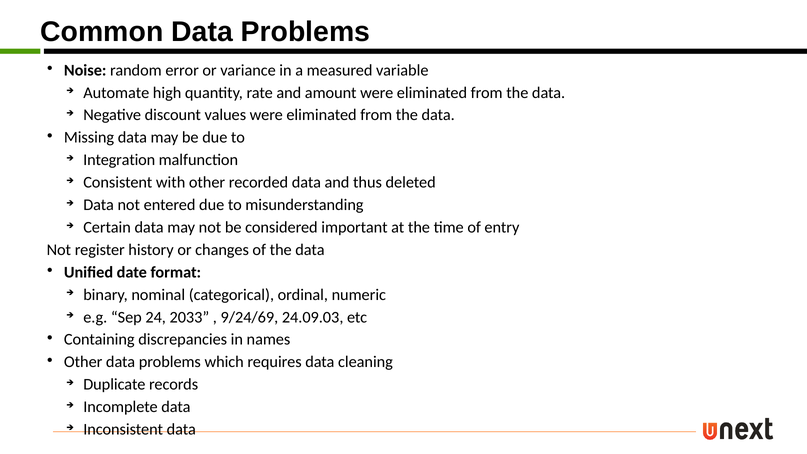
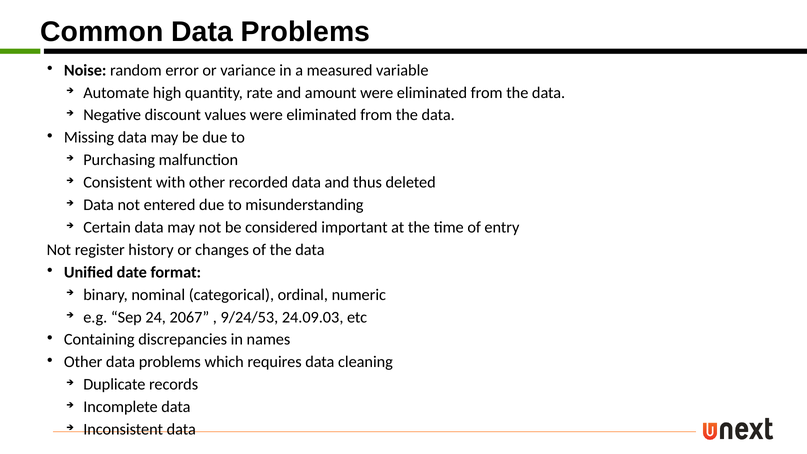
Integration: Integration -> Purchasing (119, 160)
2033: 2033 -> 2067 (189, 317)
9/24/69: 9/24/69 -> 9/24/53 (249, 317)
